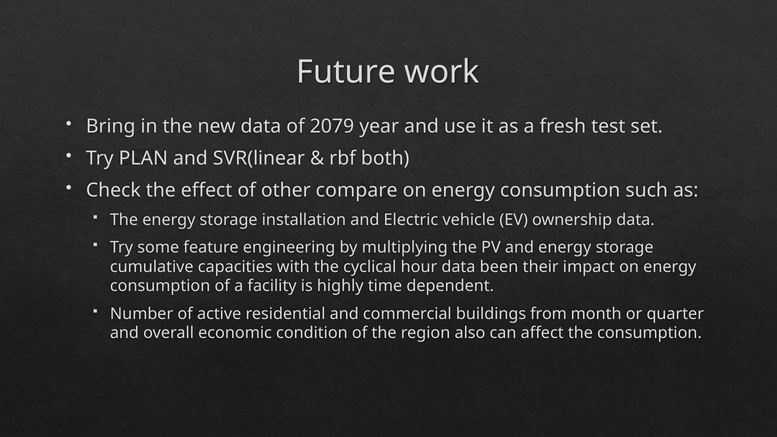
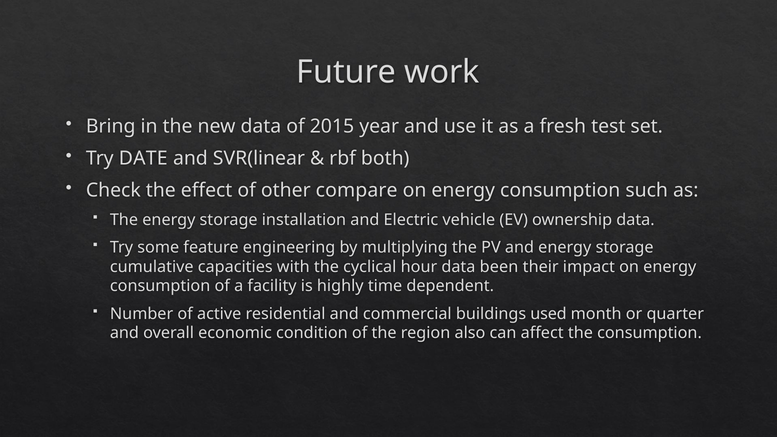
2079: 2079 -> 2015 (332, 126)
PLAN: PLAN -> DATE (143, 158)
from: from -> used (549, 314)
